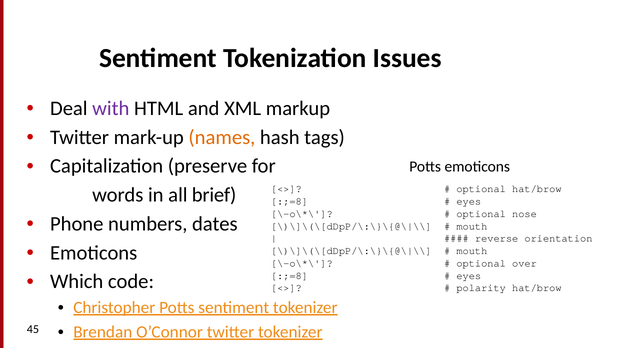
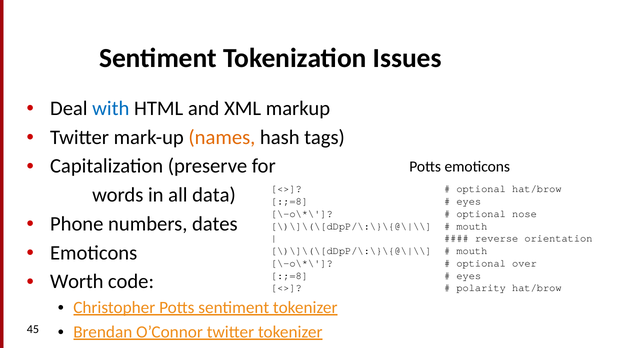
with colour: purple -> blue (111, 108)
brief: brief -> data (214, 195)
Which: Which -> Worth (77, 282)
